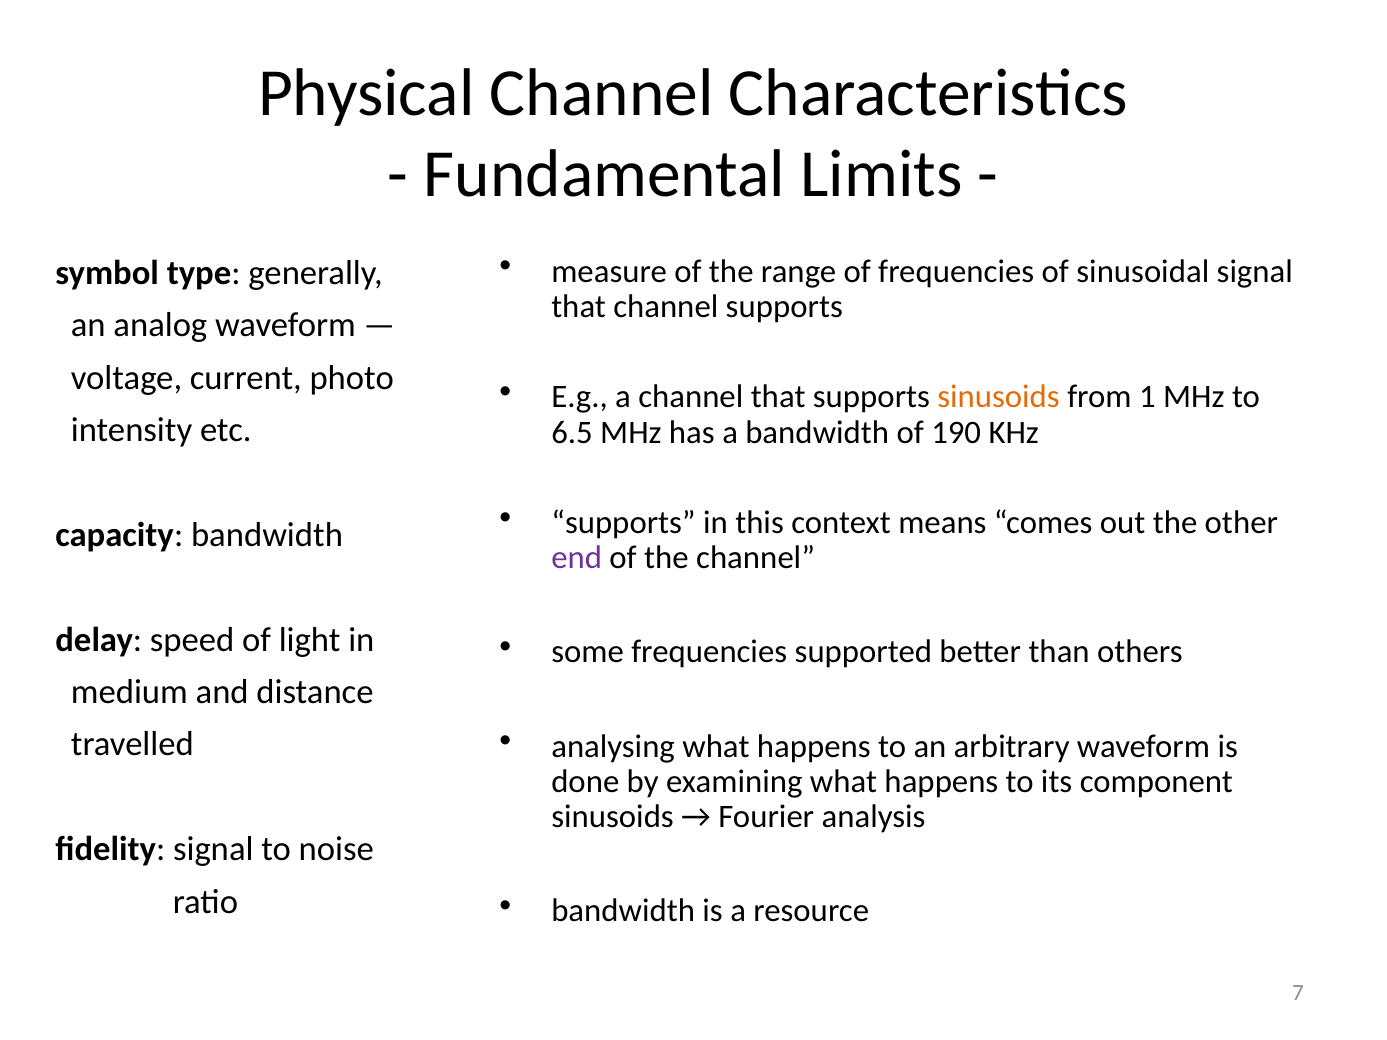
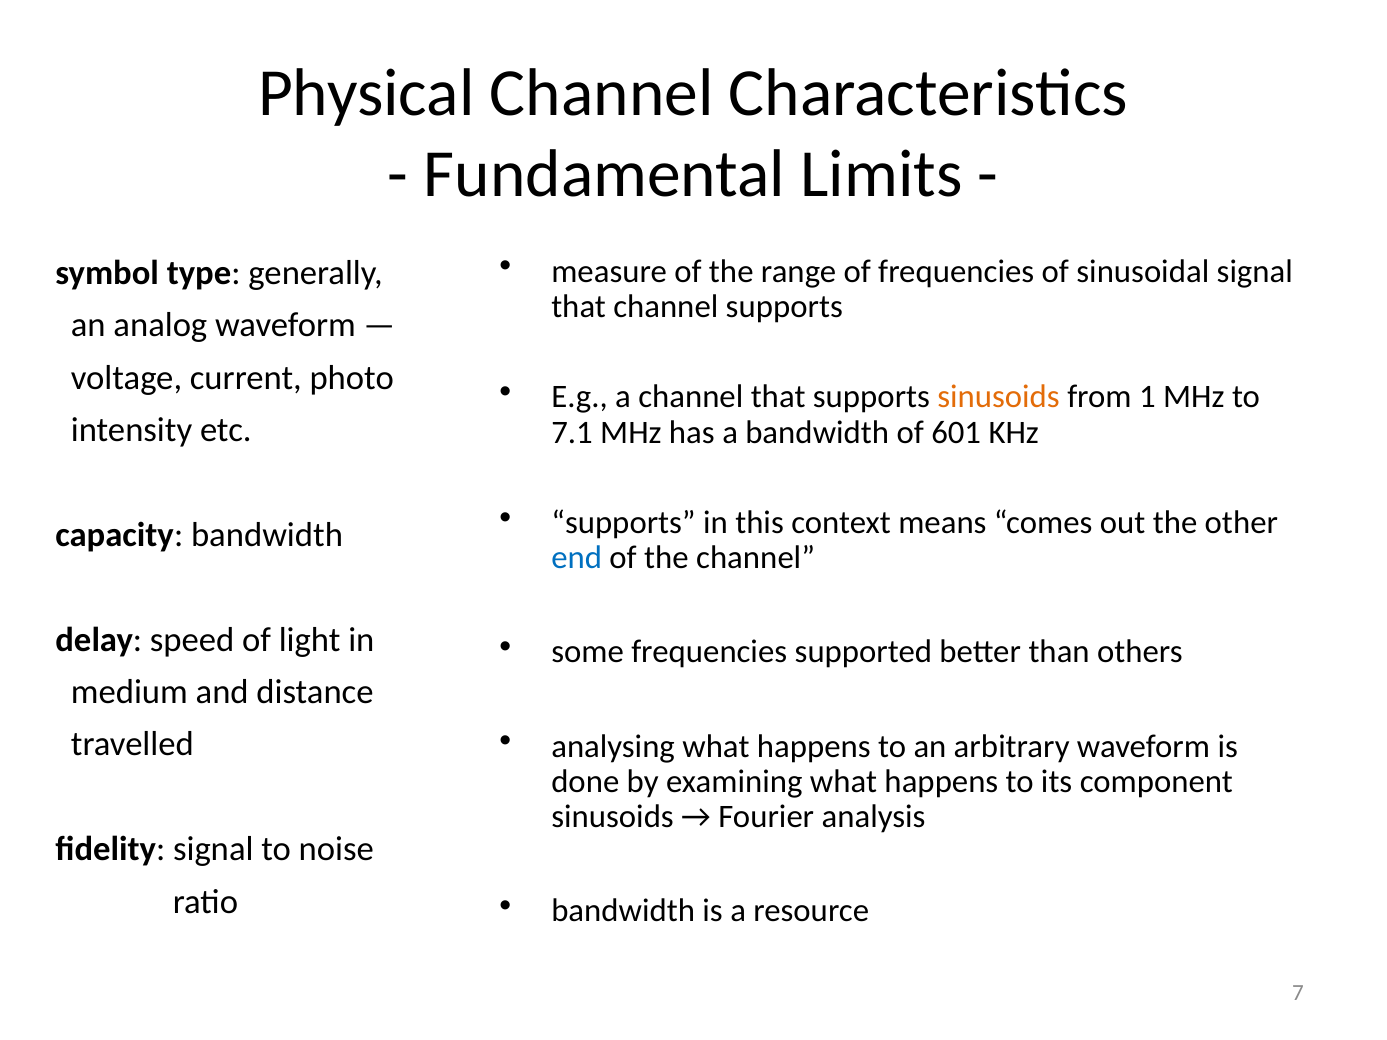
6.5: 6.5 -> 7.1 (572, 433)
190: 190 -> 601 (956, 433)
end colour: purple -> blue (577, 558)
